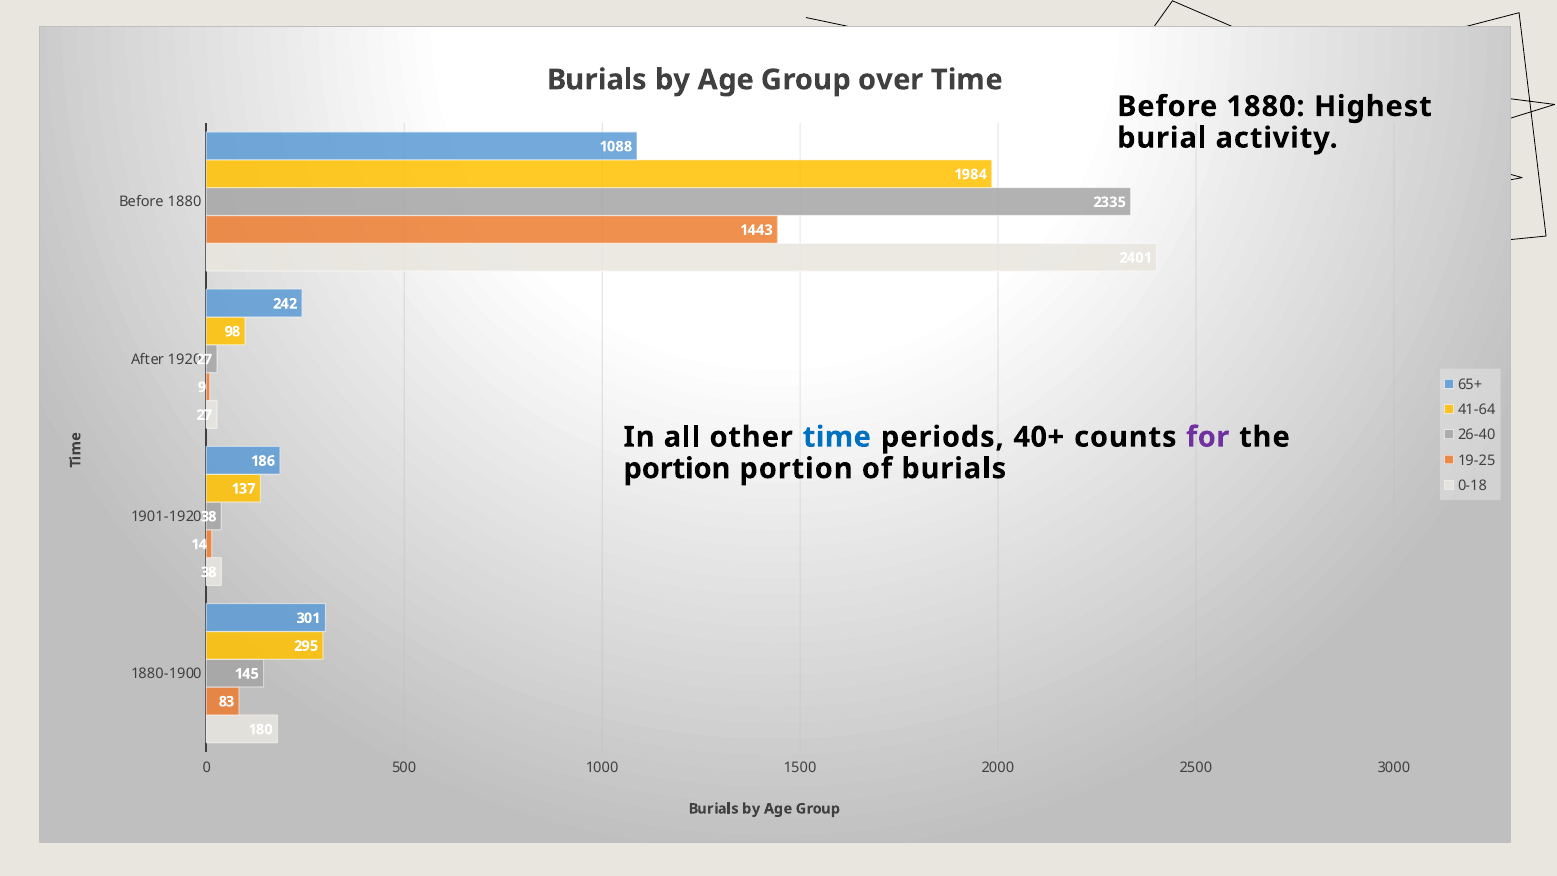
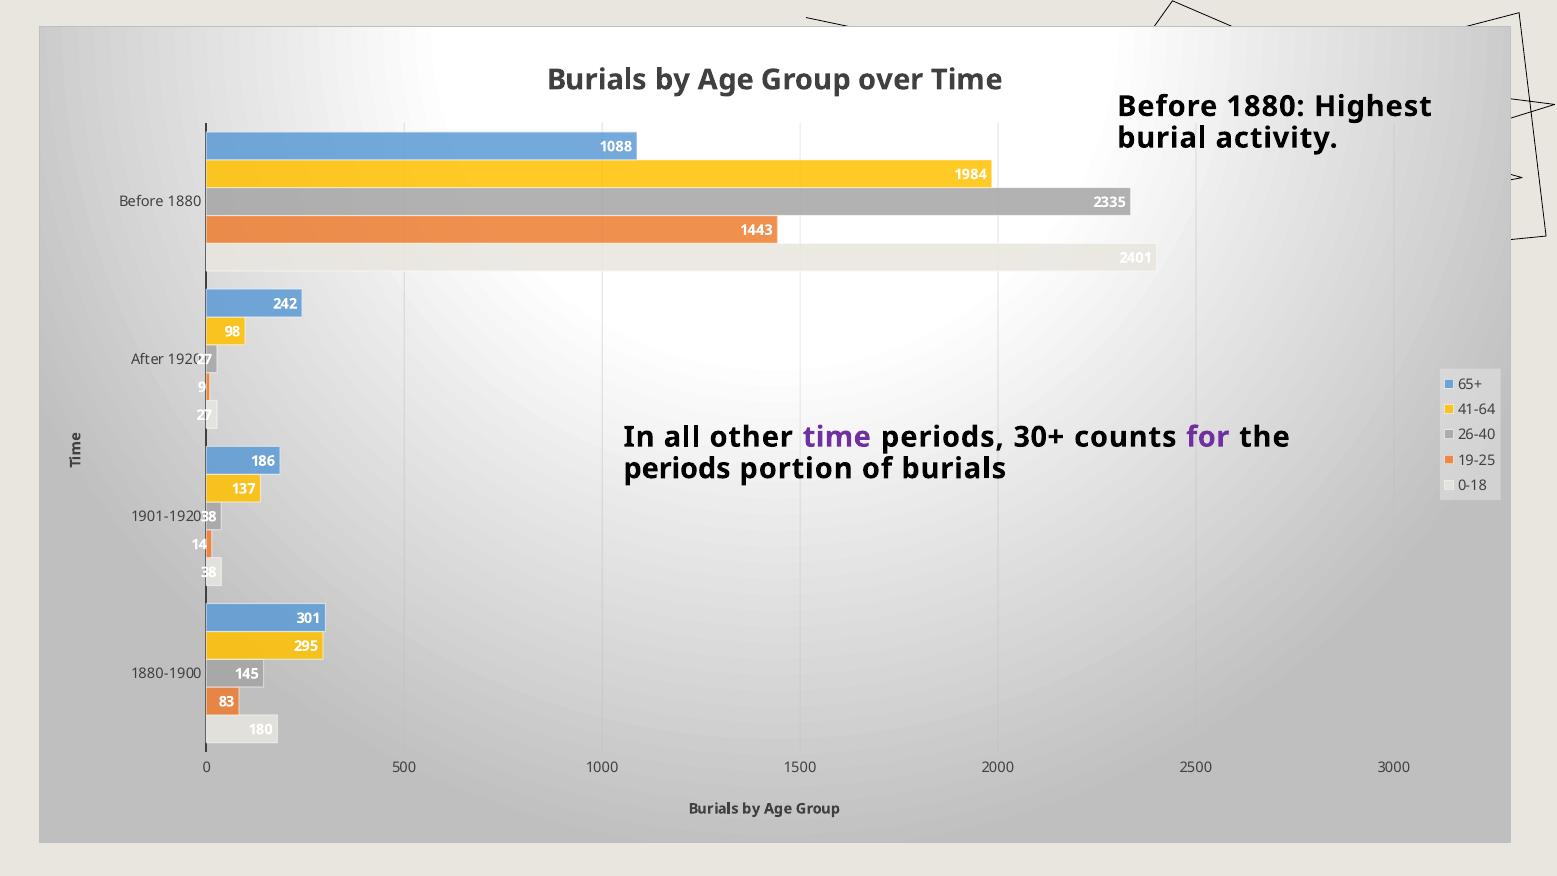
time colour: blue -> purple (837, 437)
40+: 40+ -> 30+ (1039, 437)
portion: portion -> periods (677, 469)
